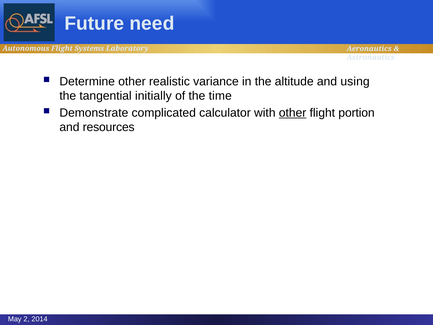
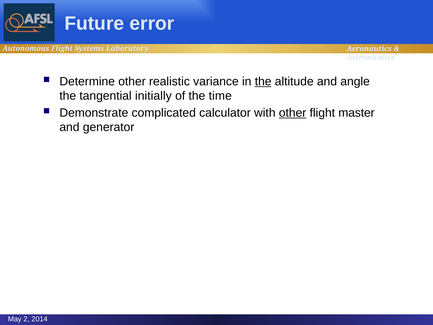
need: need -> error (152, 24)
the underline: none -> present (263, 81)
using: using -> angle (355, 81)
portion: portion -> master (357, 113)
resources: resources -> generator (109, 127)
